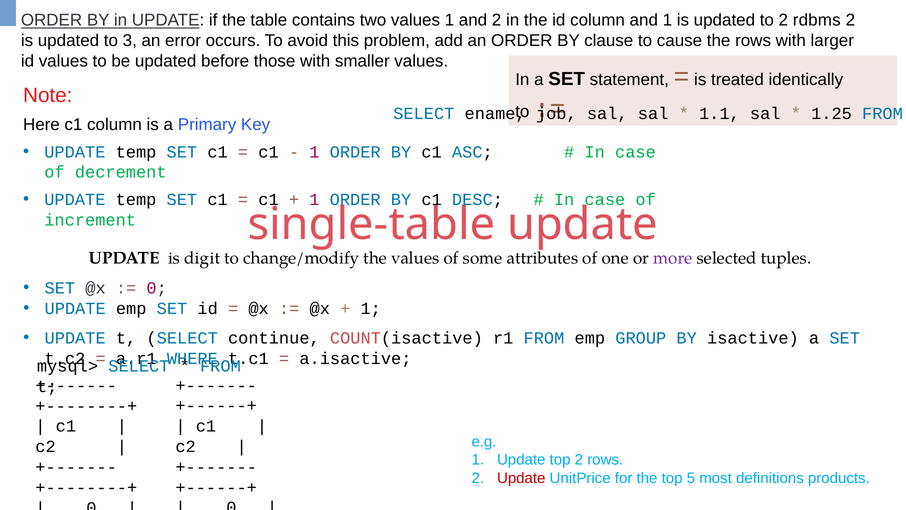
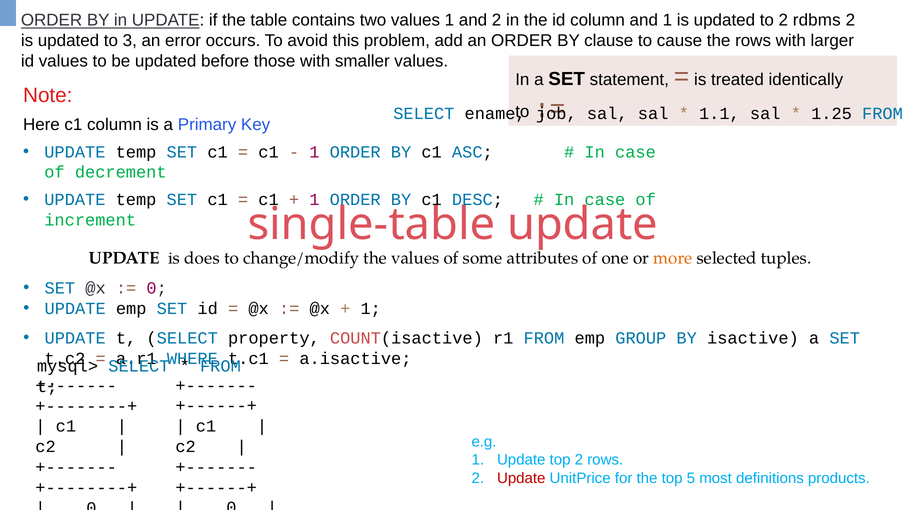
digit: digit -> does (202, 258)
more colour: purple -> orange (673, 258)
continue: continue -> property (274, 338)
